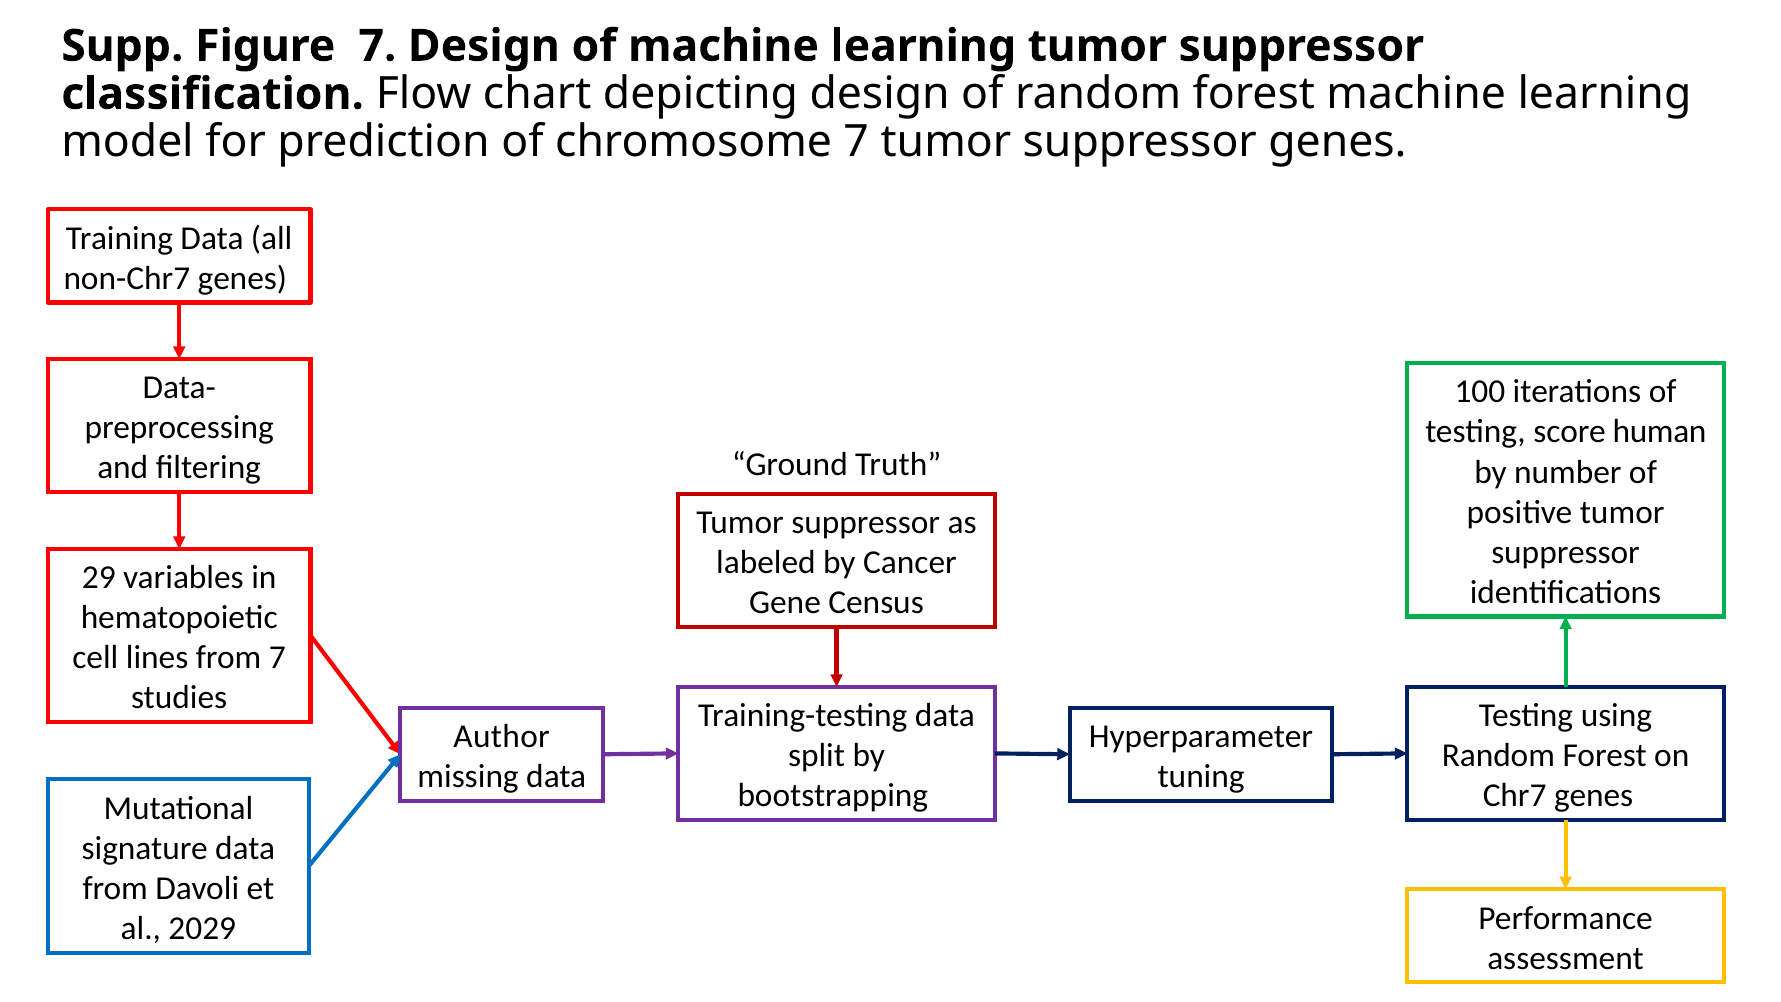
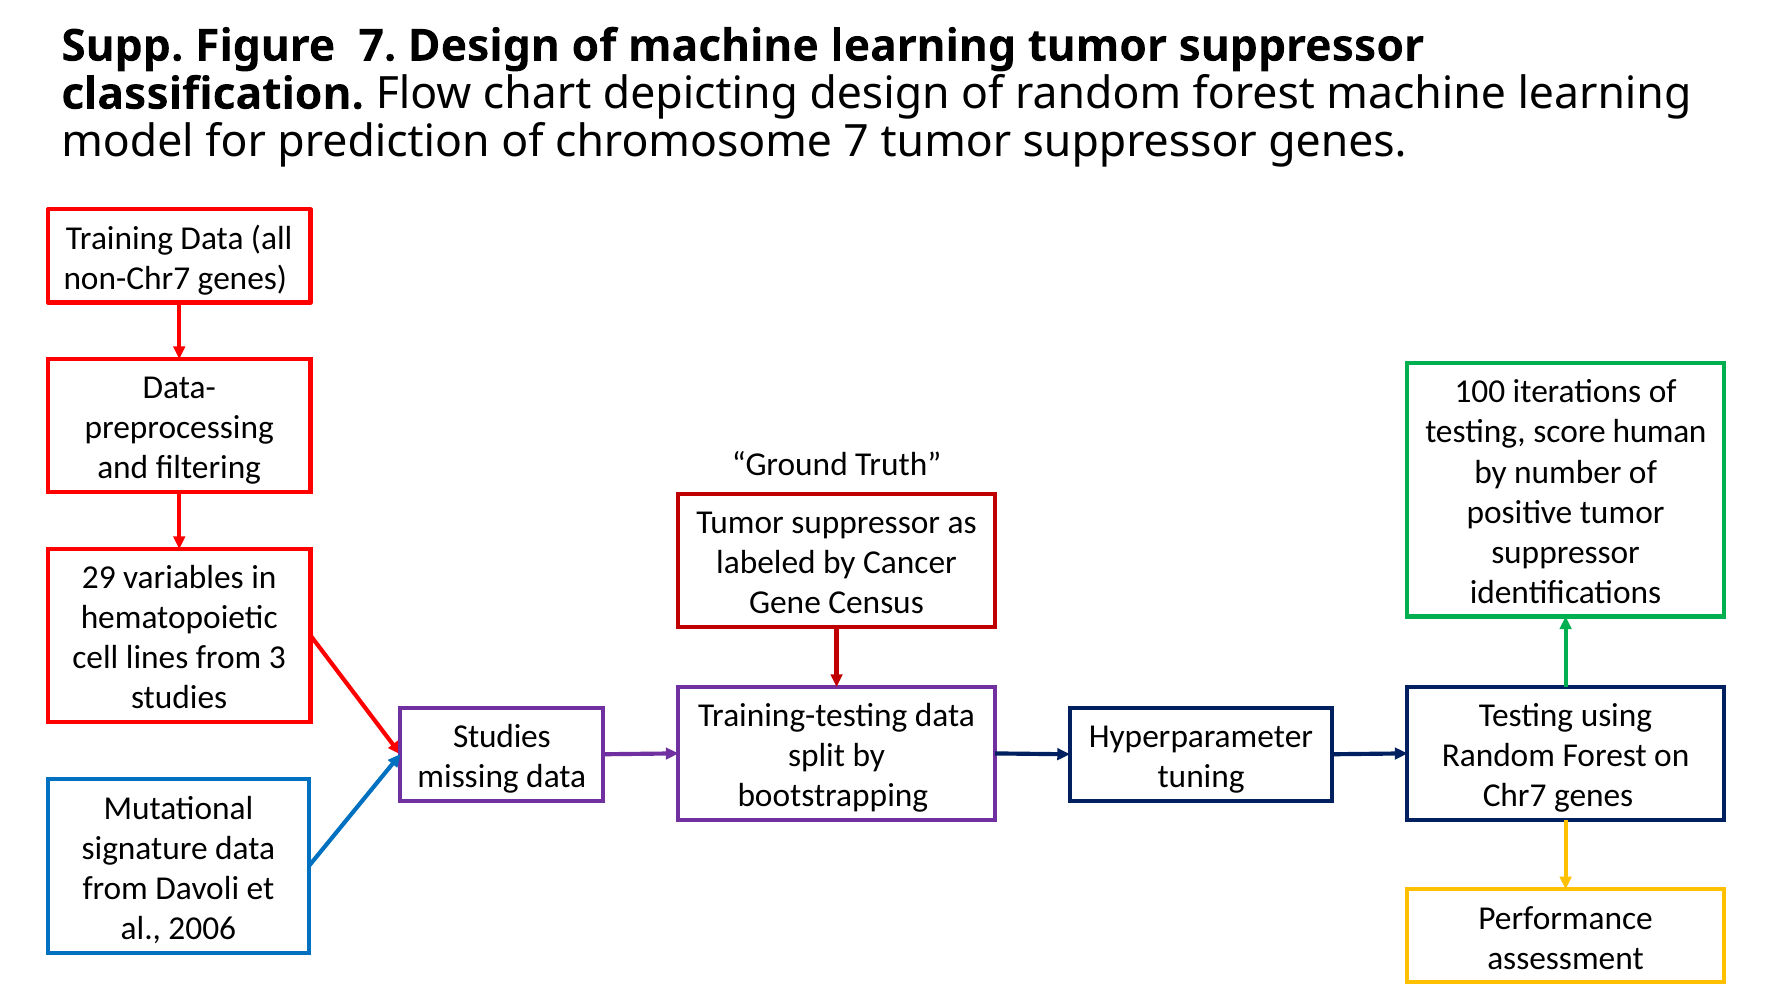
from 7: 7 -> 3 (277, 658)
Author: Author -> Studies (502, 736)
2029: 2029 -> 2006 (202, 928)
